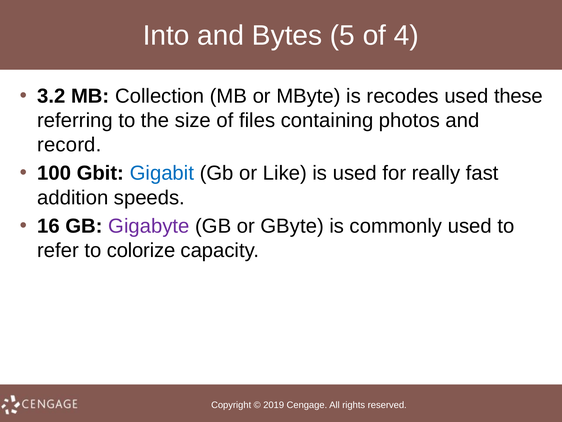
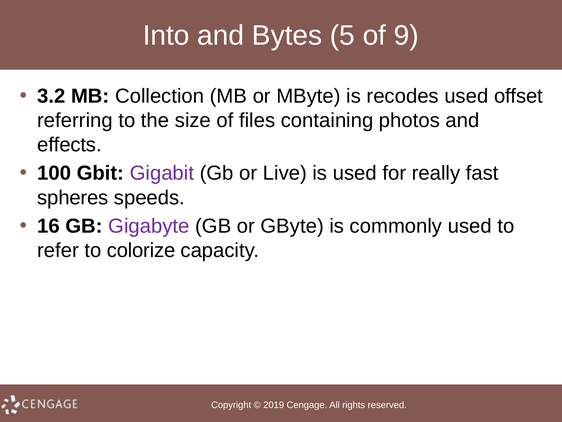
4: 4 -> 9 (406, 36)
these: these -> offset (518, 96)
record: record -> effects (69, 145)
Gigabit colour: blue -> purple (162, 173)
Like: Like -> Live (285, 173)
addition: addition -> spheres (73, 197)
